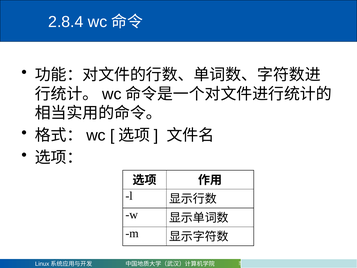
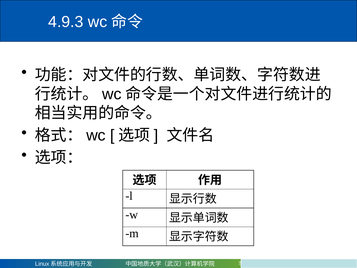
2.8.4: 2.8.4 -> 4.9.3 (66, 22)
